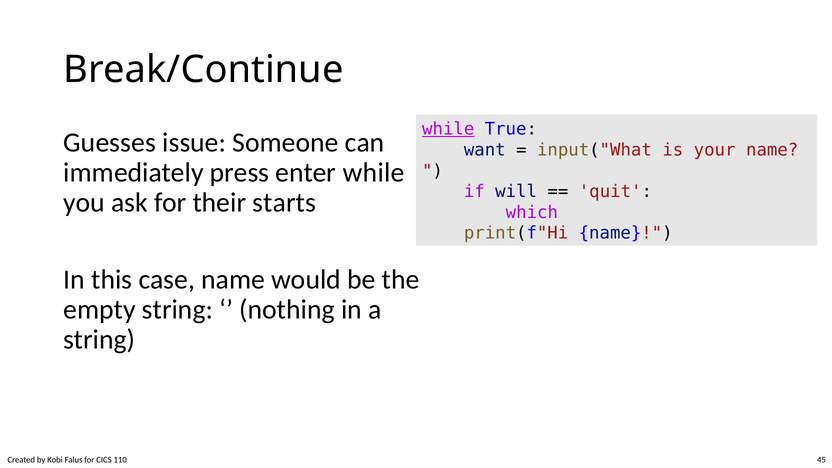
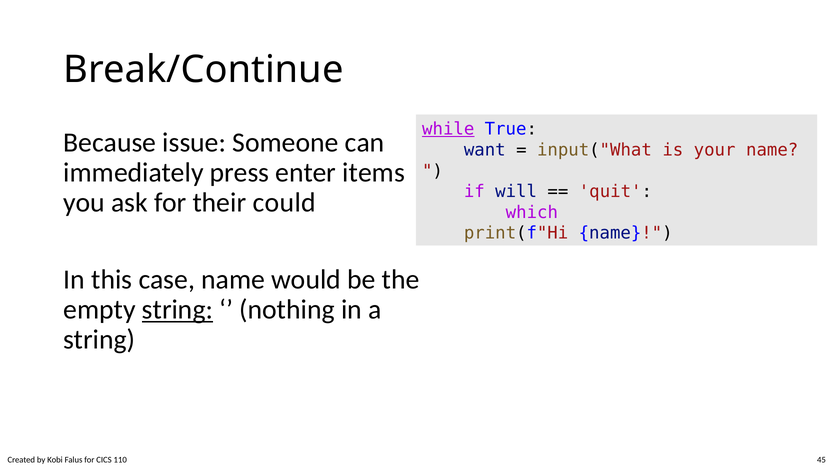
Guesses: Guesses -> Because (110, 143)
enter while: while -> items (374, 172)
starts: starts -> could (284, 202)
string underline: none -> present (177, 310)
